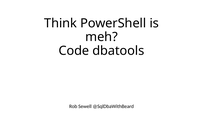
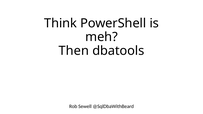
Code: Code -> Then (74, 51)
